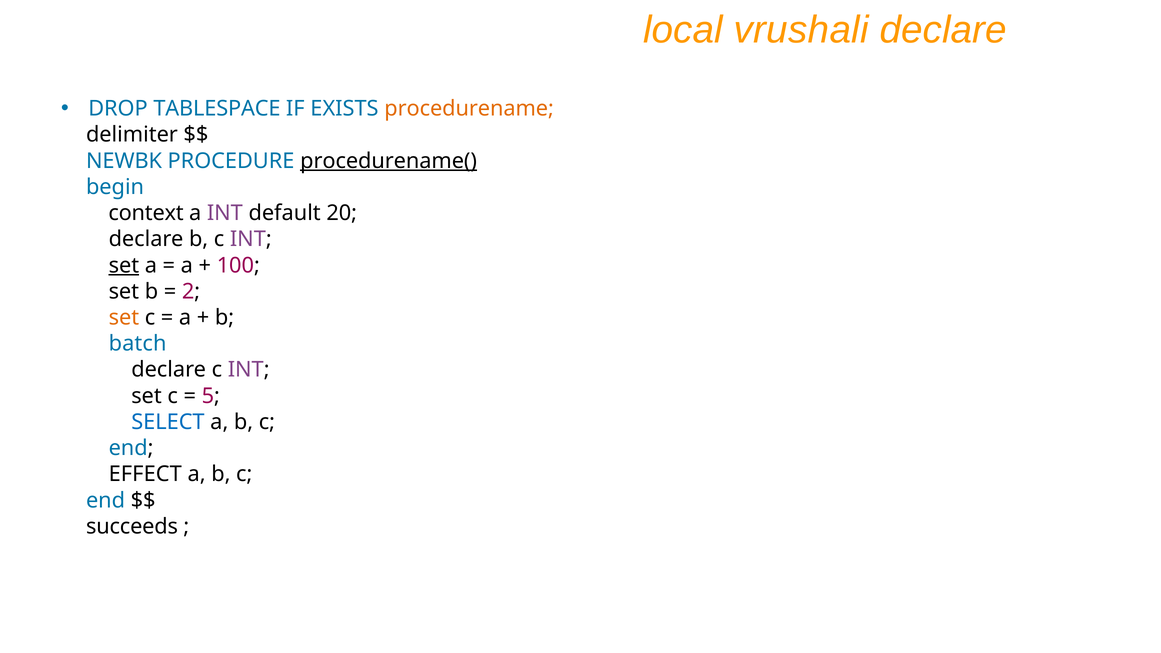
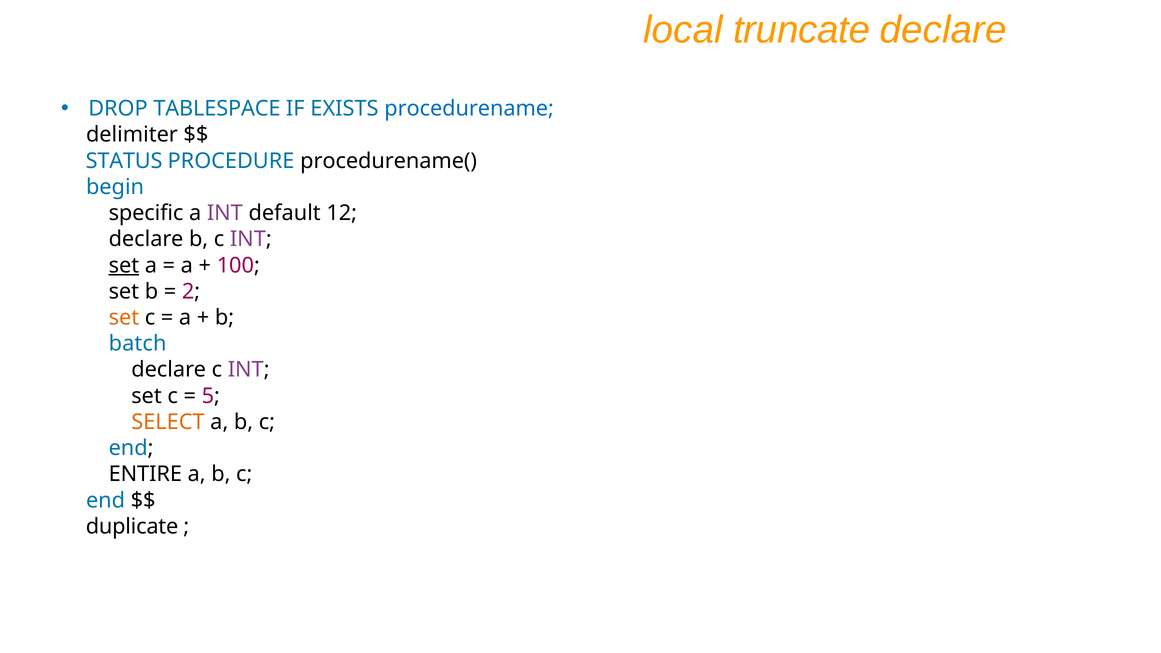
vrushali: vrushali -> truncate (802, 30)
procedurename colour: orange -> blue (469, 109)
NEWBK: NEWBK -> STATUS (124, 161)
procedurename( underline: present -> none (389, 161)
context: context -> specific (146, 213)
20: 20 -> 12 (342, 213)
SELECT colour: blue -> orange (168, 422)
EFFECT: EFFECT -> ENTIRE (145, 474)
succeeds: succeeds -> duplicate (132, 527)
